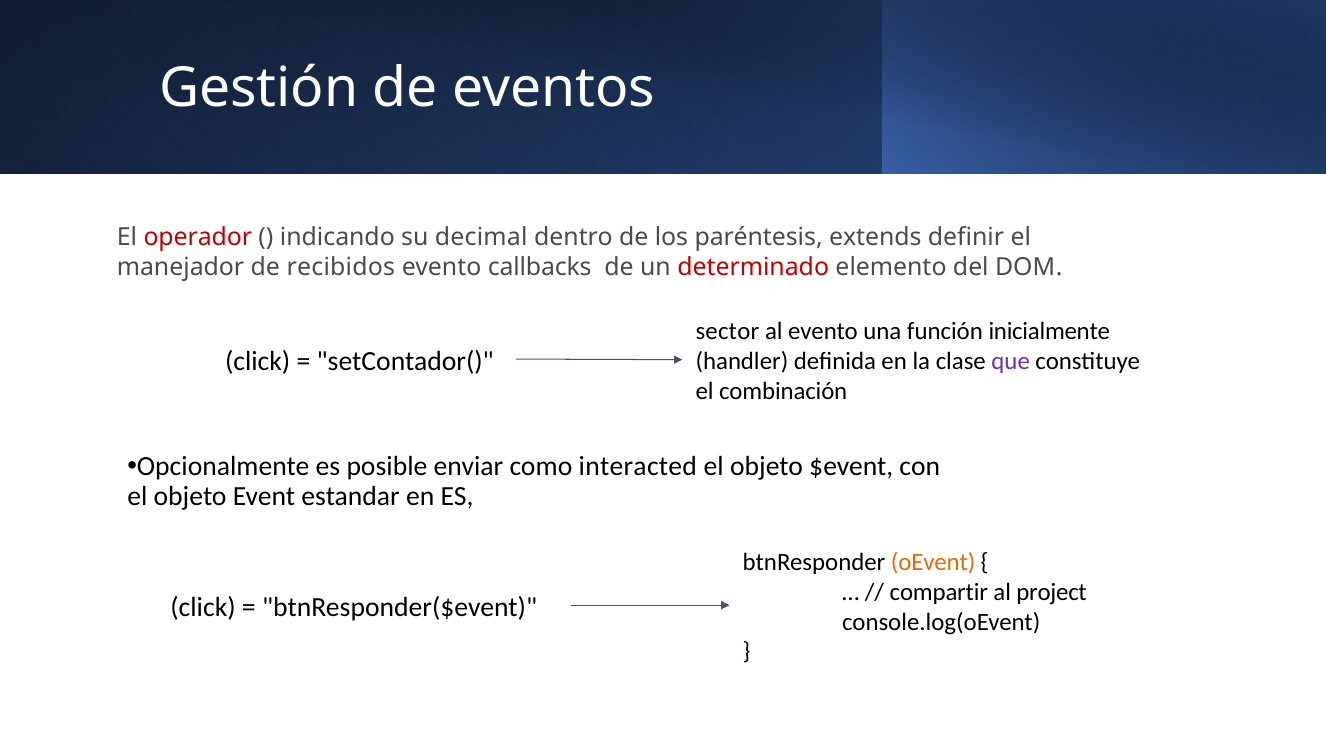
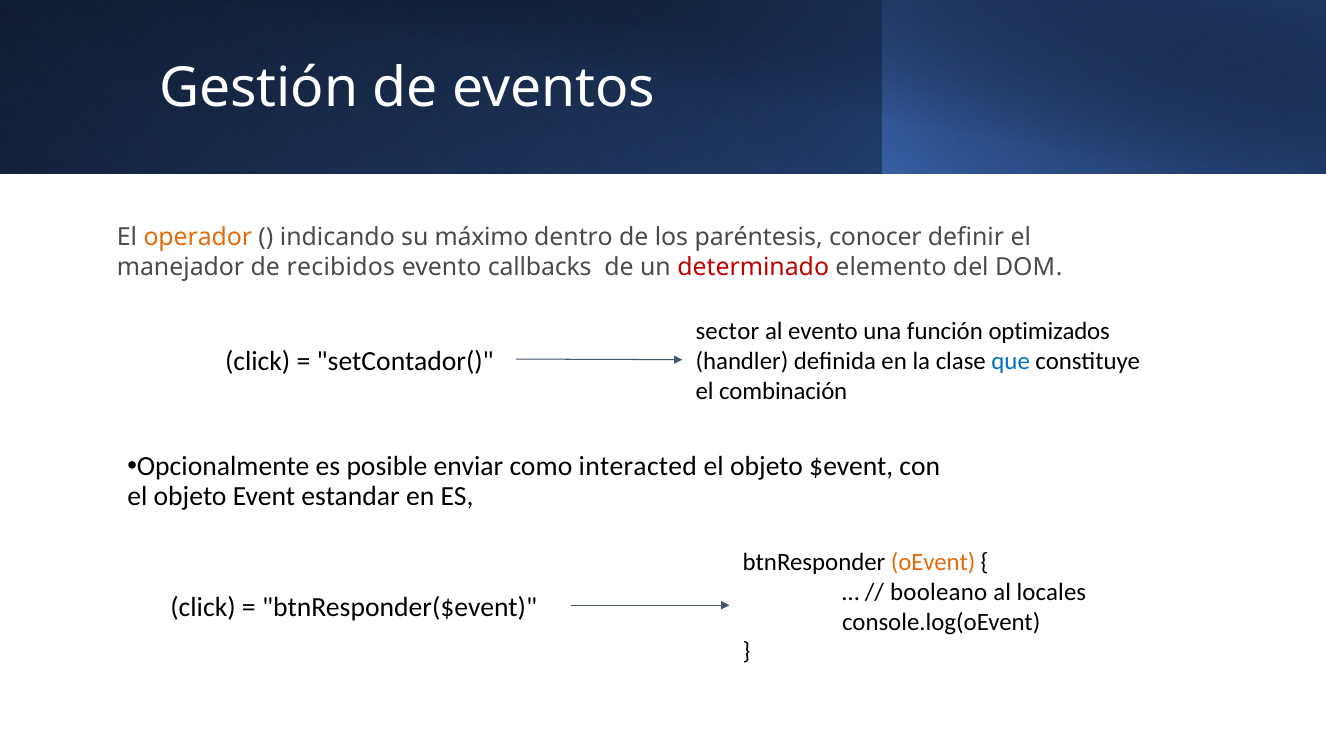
operador colour: red -> orange (198, 237)
decimal: decimal -> máximo (481, 237)
extends: extends -> conocer (875, 237)
inicialmente: inicialmente -> optimizados (1049, 332)
que colour: purple -> blue (1011, 361)
compartir: compartir -> booleano (939, 592)
project: project -> locales (1051, 592)
